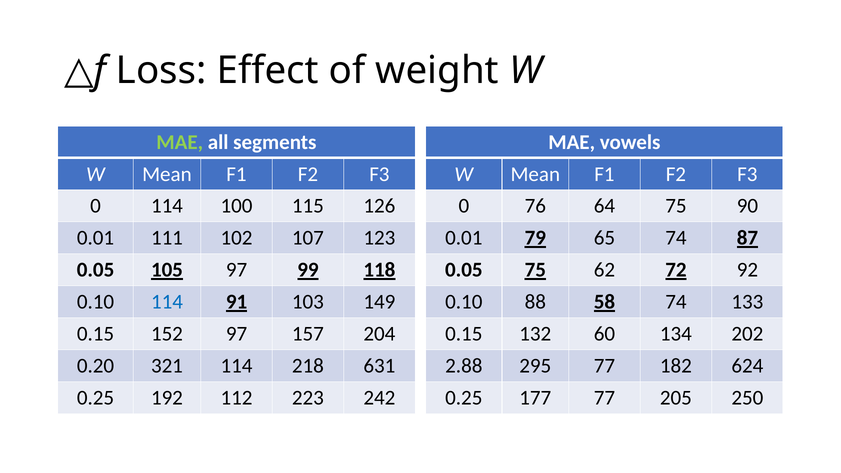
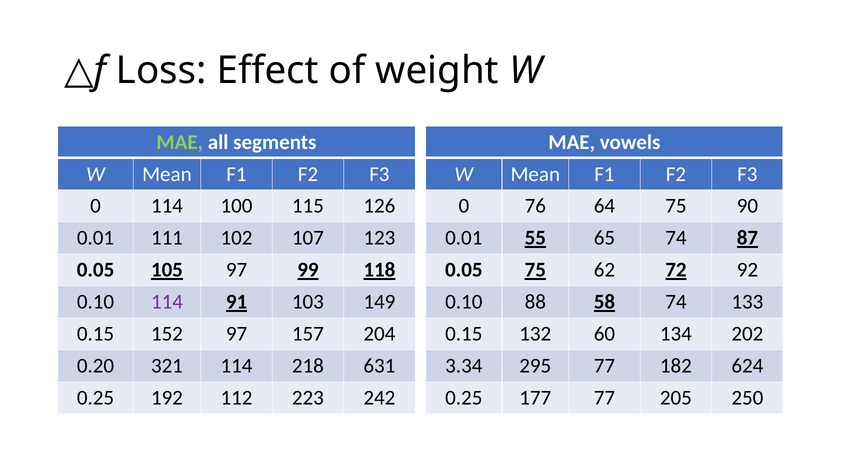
79: 79 -> 55 (535, 238)
114 colour: blue -> purple (167, 302)
2.88: 2.88 -> 3.34 (464, 366)
